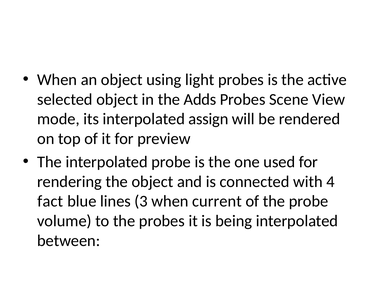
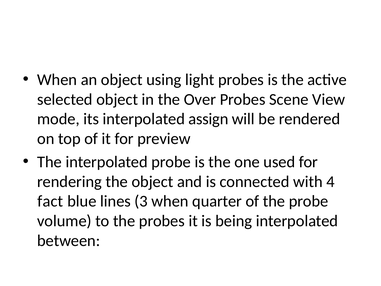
Adds: Adds -> Over (200, 99)
current: current -> quarter (217, 201)
